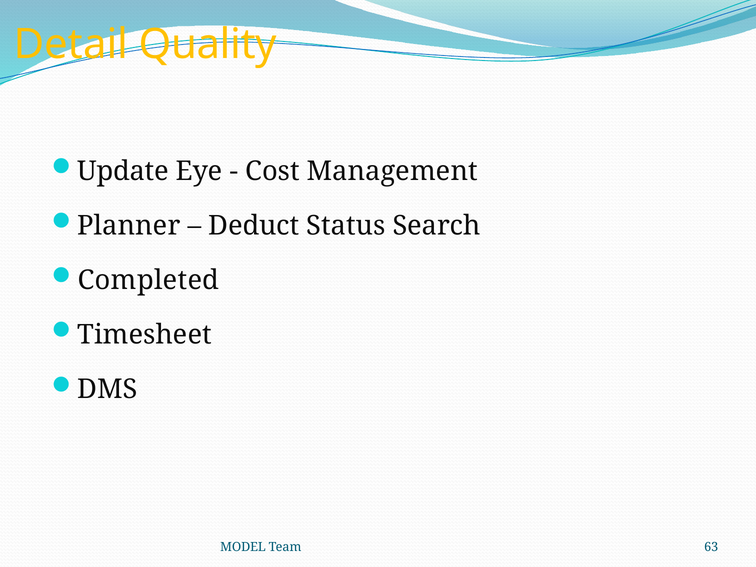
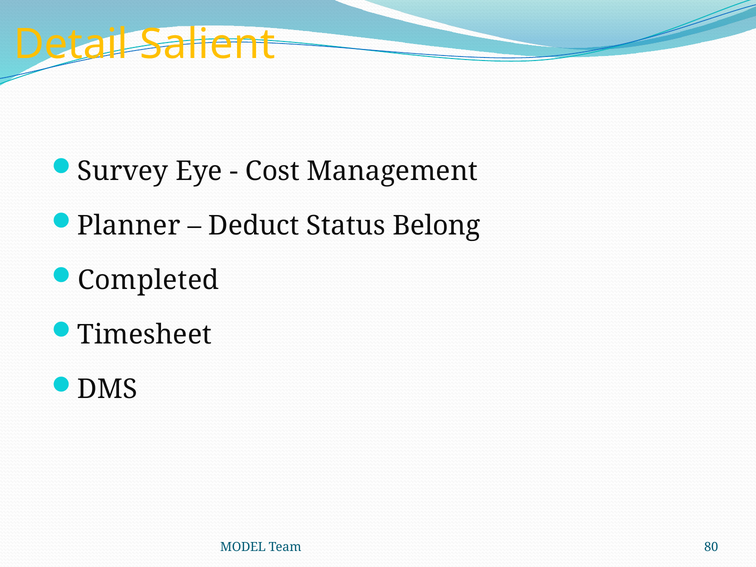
Quality: Quality -> Salient (207, 44)
Update: Update -> Survey (123, 171)
Search: Search -> Belong (437, 226)
63: 63 -> 80 (711, 547)
